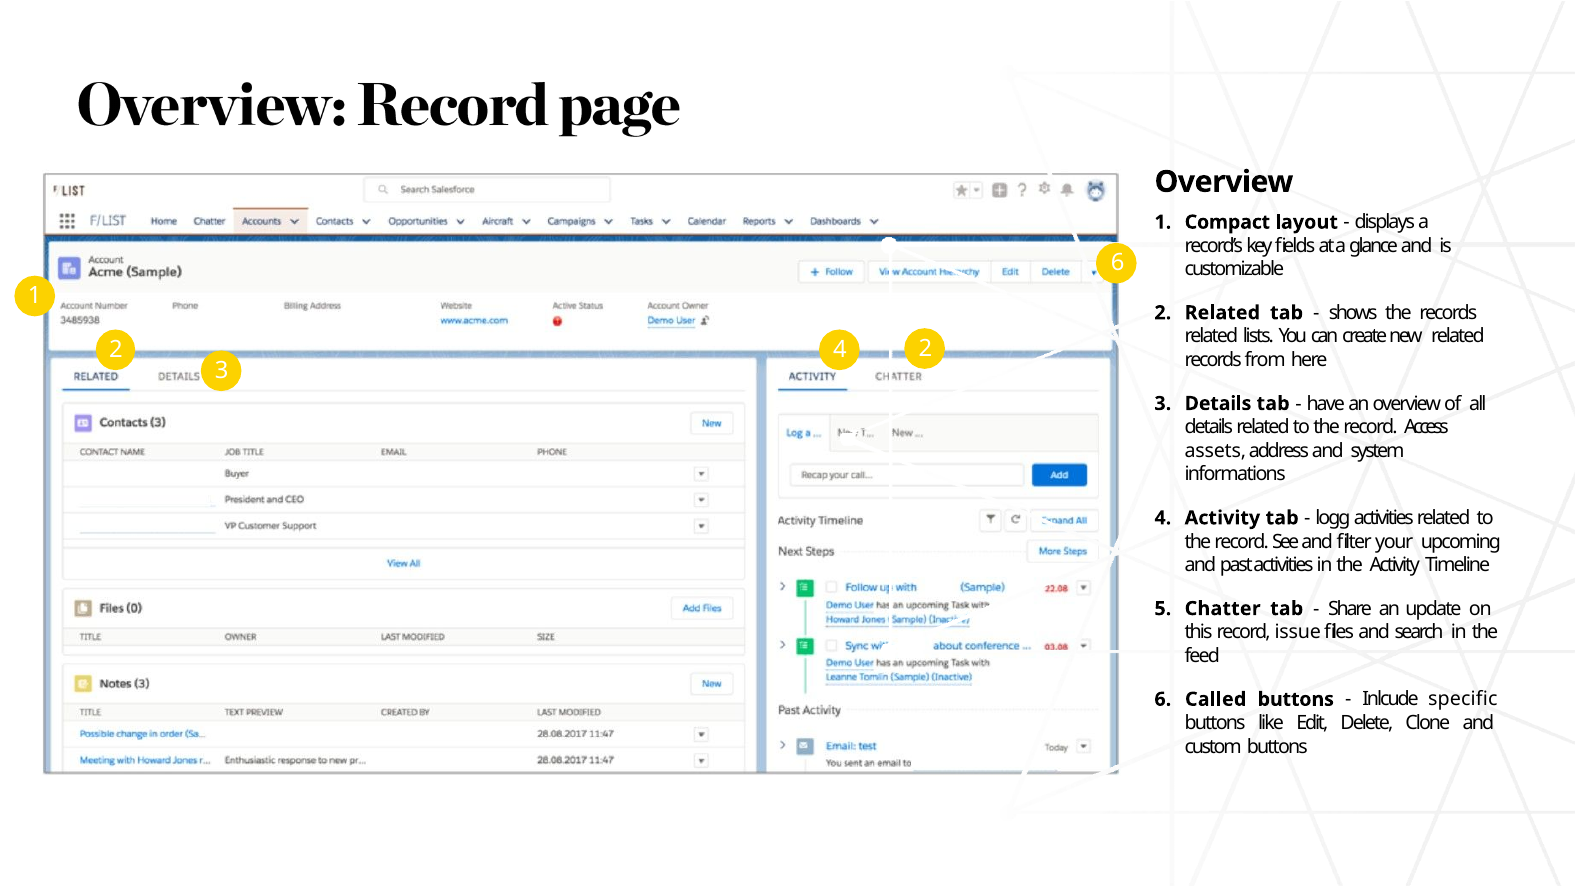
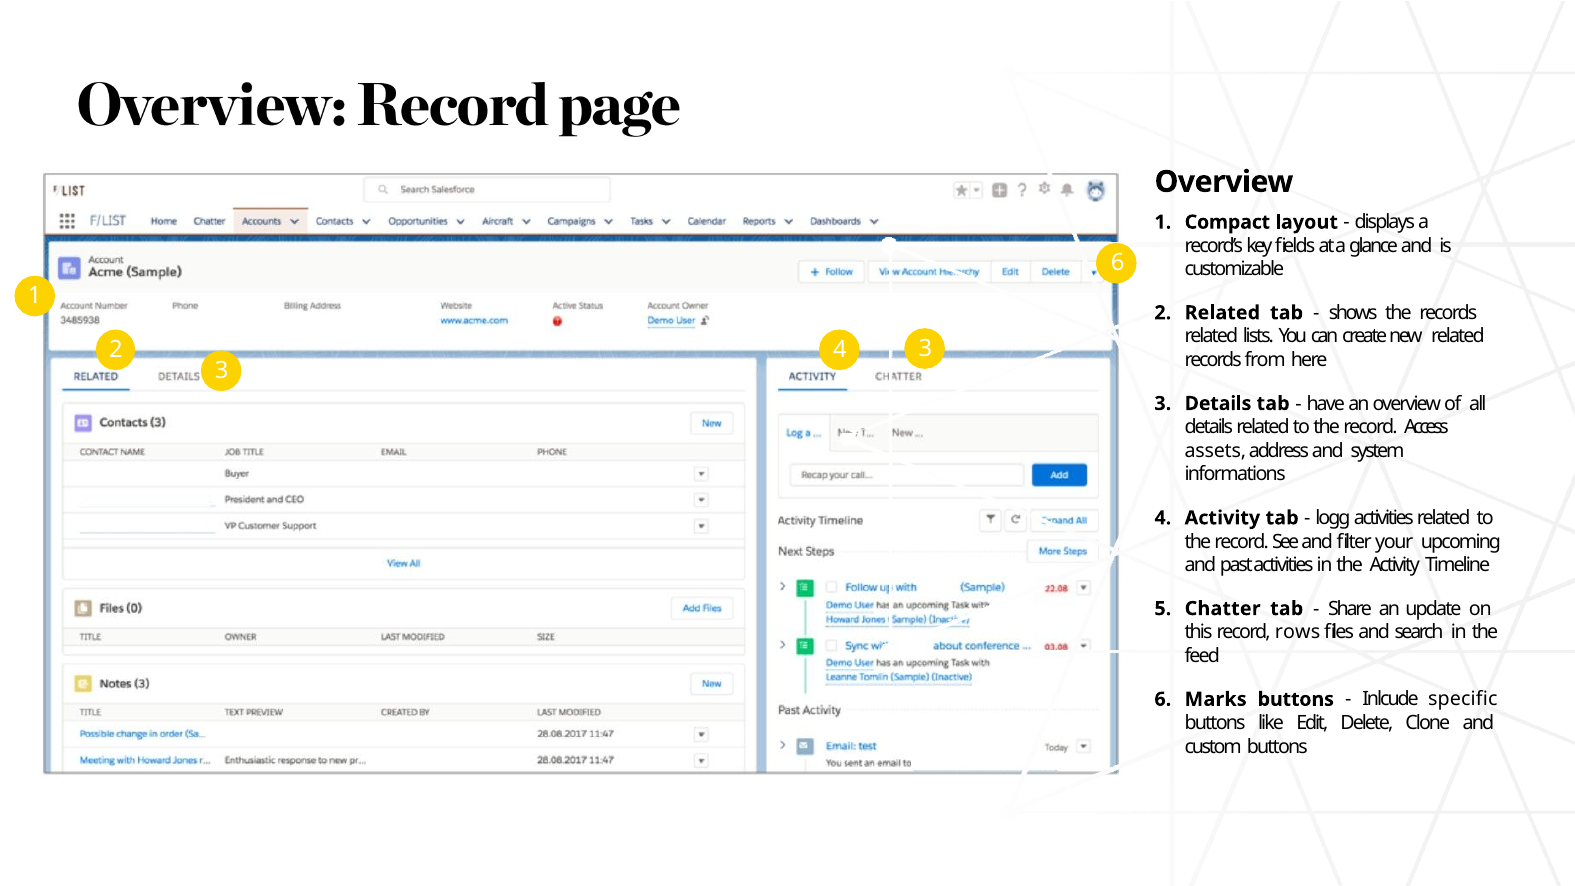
4 2: 2 -> 3 (926, 348)
issue: issue -> rows (1298, 632)
Called: Called -> Marks (1216, 699)
